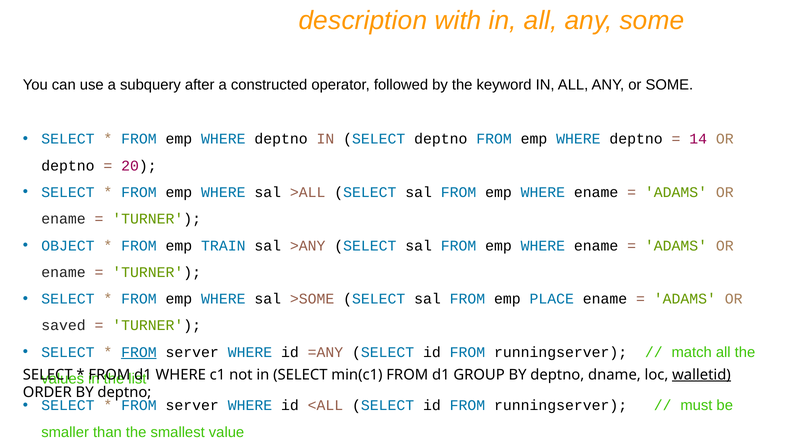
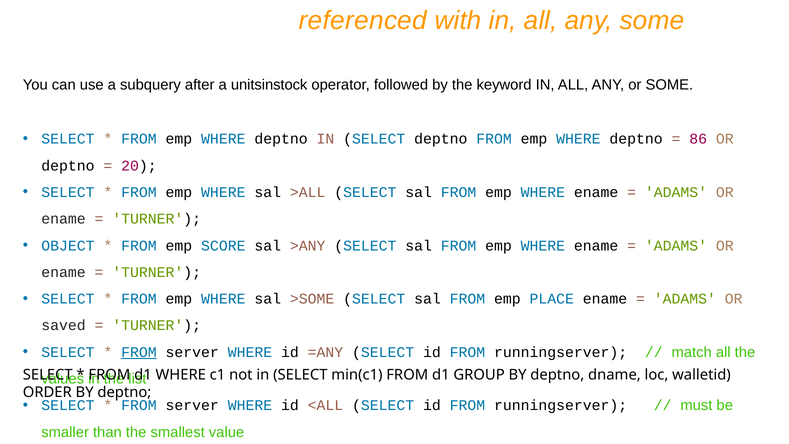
description: description -> referenced (363, 21)
constructed: constructed -> unitsinstock (269, 85)
14: 14 -> 86 (698, 139)
TRAIN: TRAIN -> SCORE (223, 246)
walletid underline: present -> none (702, 375)
